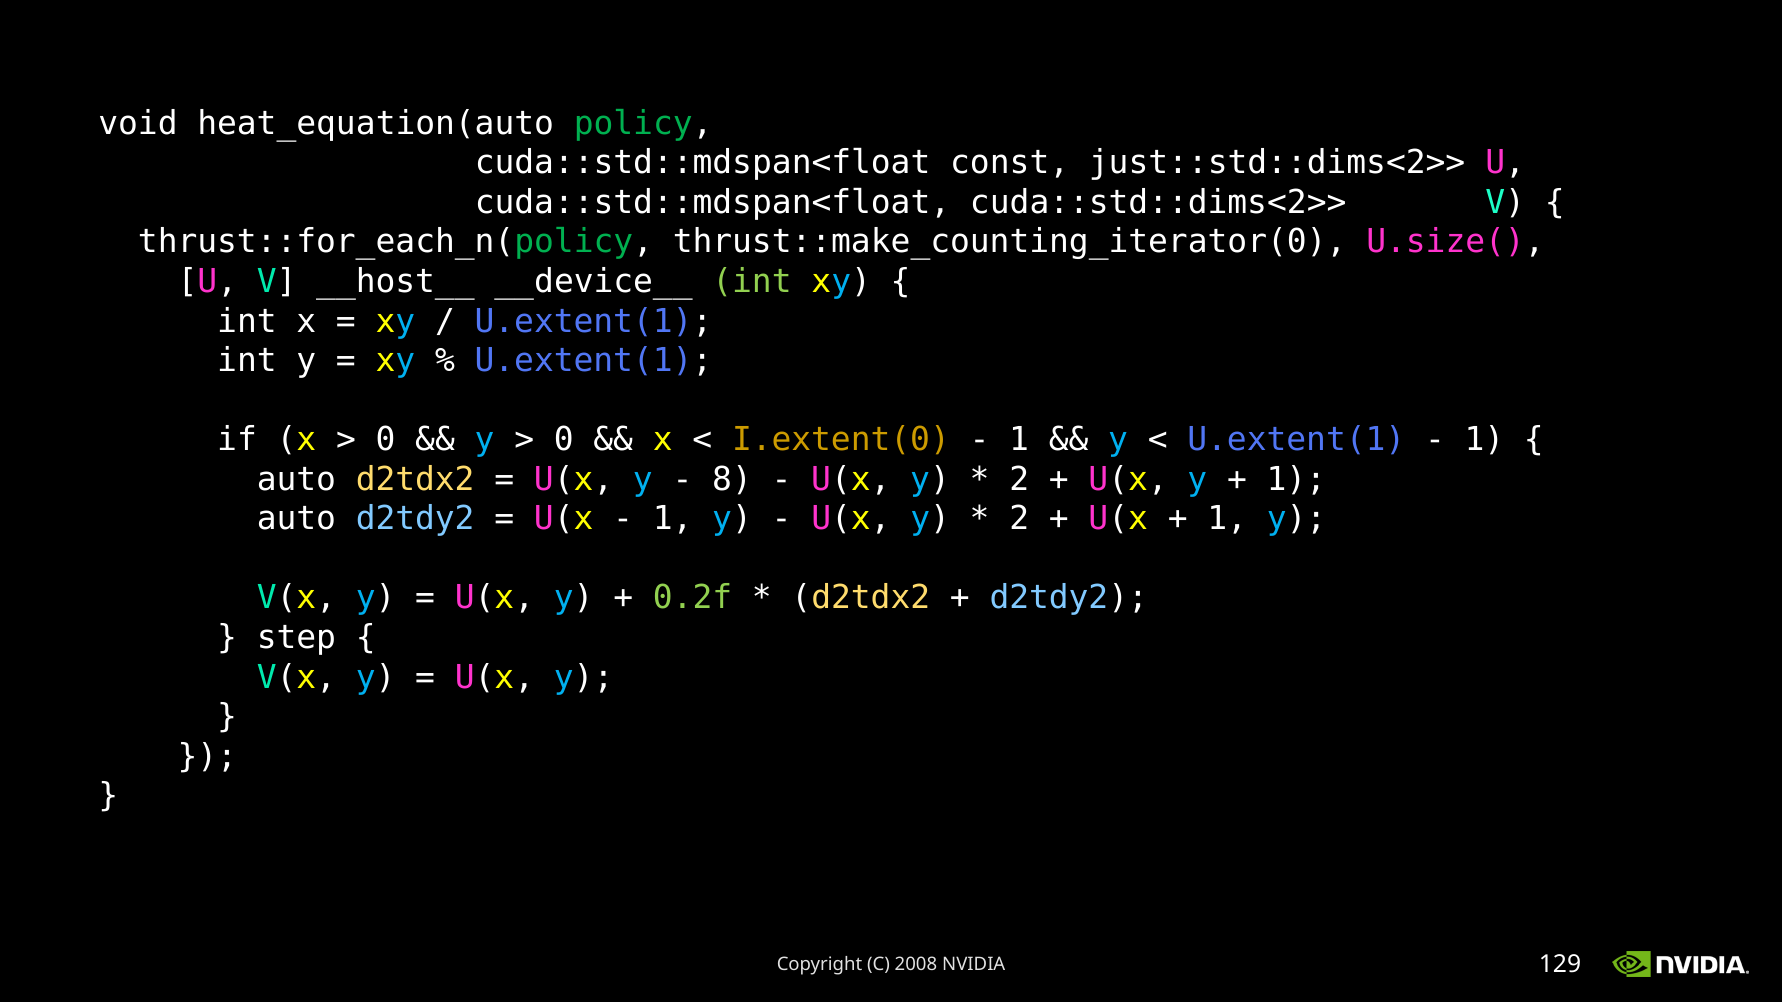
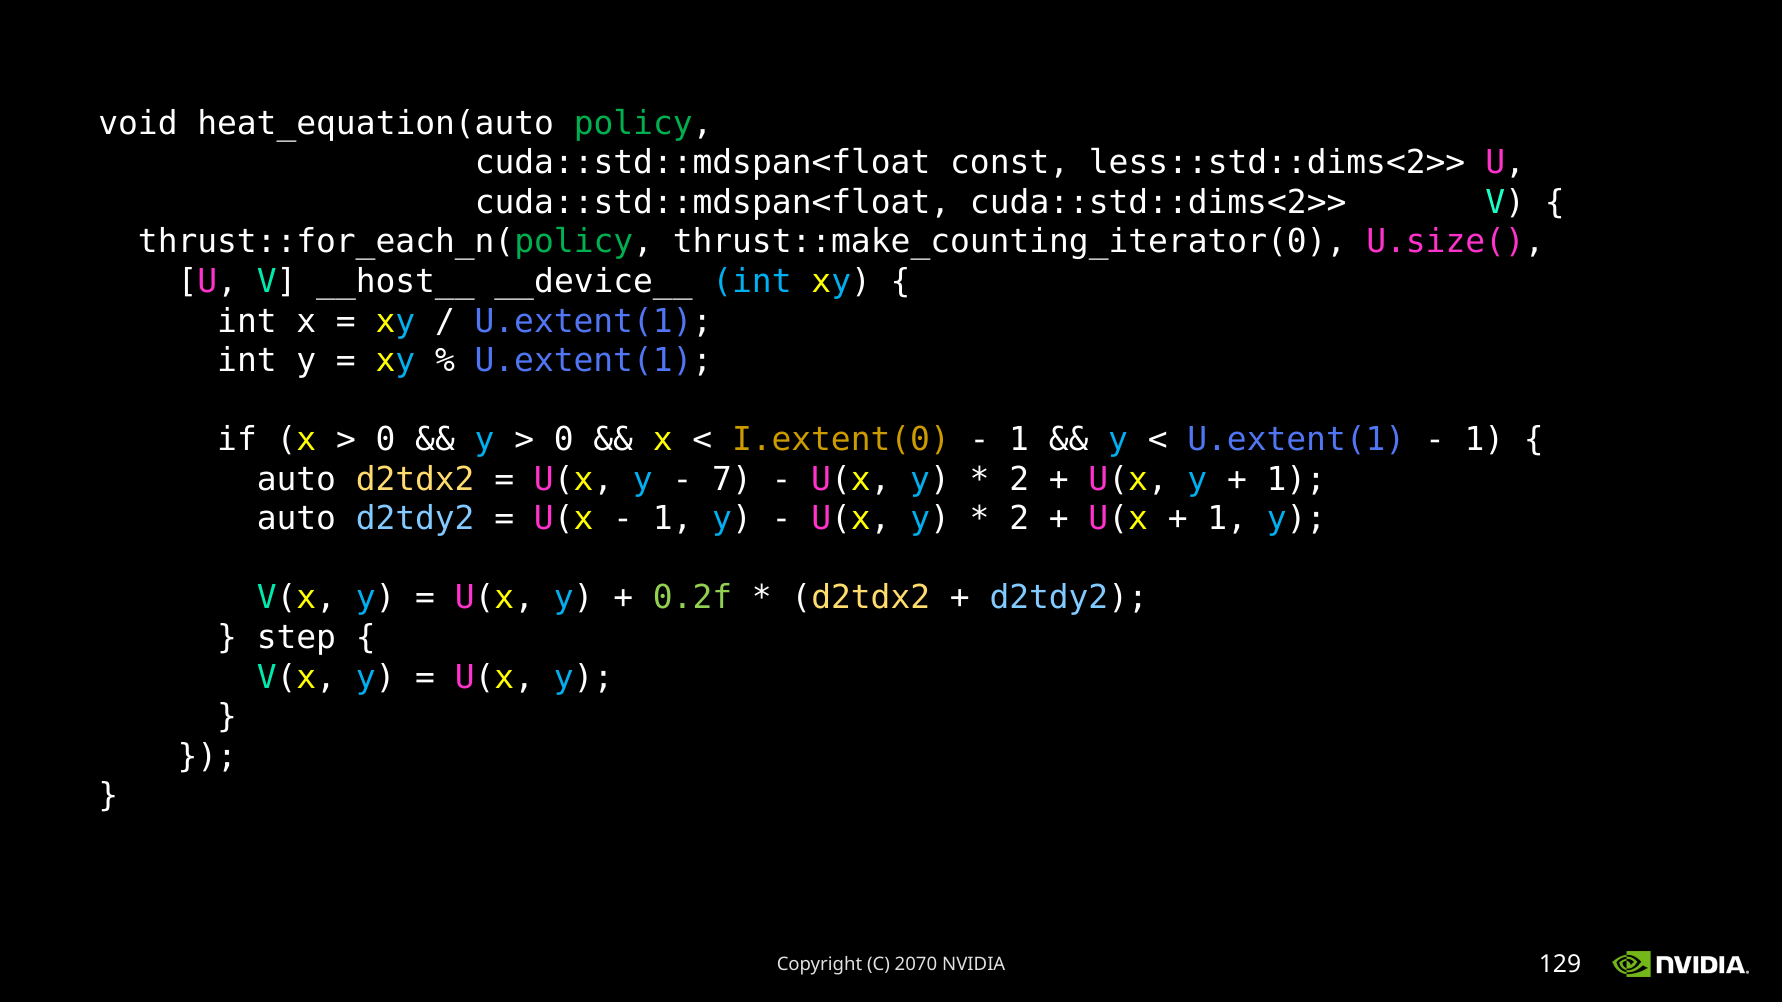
just::std::dims<2>>: just::std::dims<2>> -> less::std::dims<2>> (1277, 163)
int colour: light green -> light blue (752, 282)
8: 8 -> 7 (732, 480)
2008: 2008 -> 2070 (916, 964)
